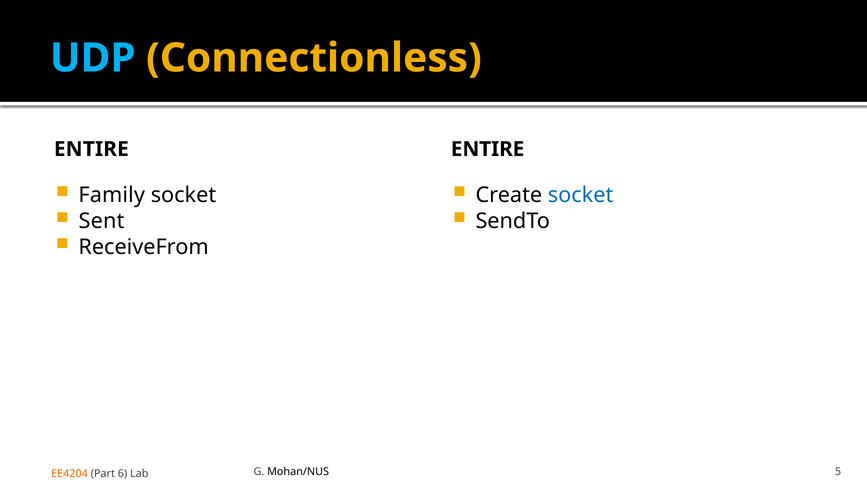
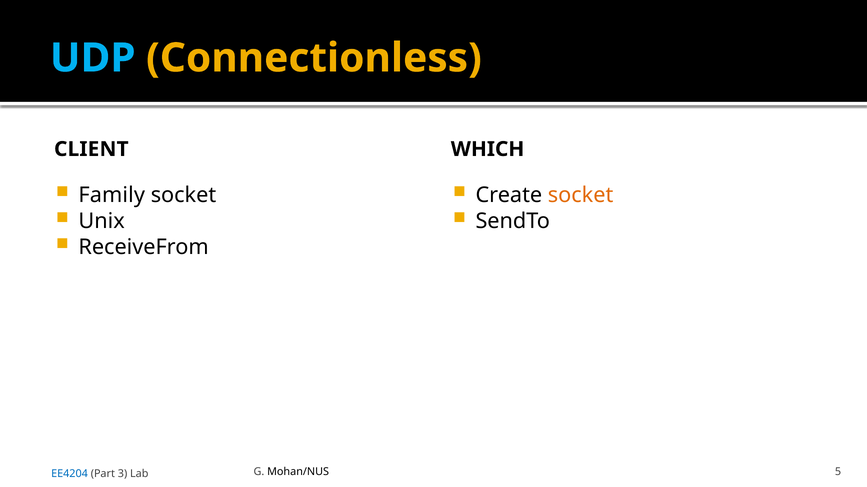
ENTIRE: ENTIRE -> CLIENT (91, 149)
ENTIRE: ENTIRE -> WHICH (488, 149)
socket colour: blue -> orange (581, 195)
Sent: Sent -> Unix (102, 221)
EE4204 colour: orange -> blue (70, 474)
6: 6 -> 3 (123, 474)
